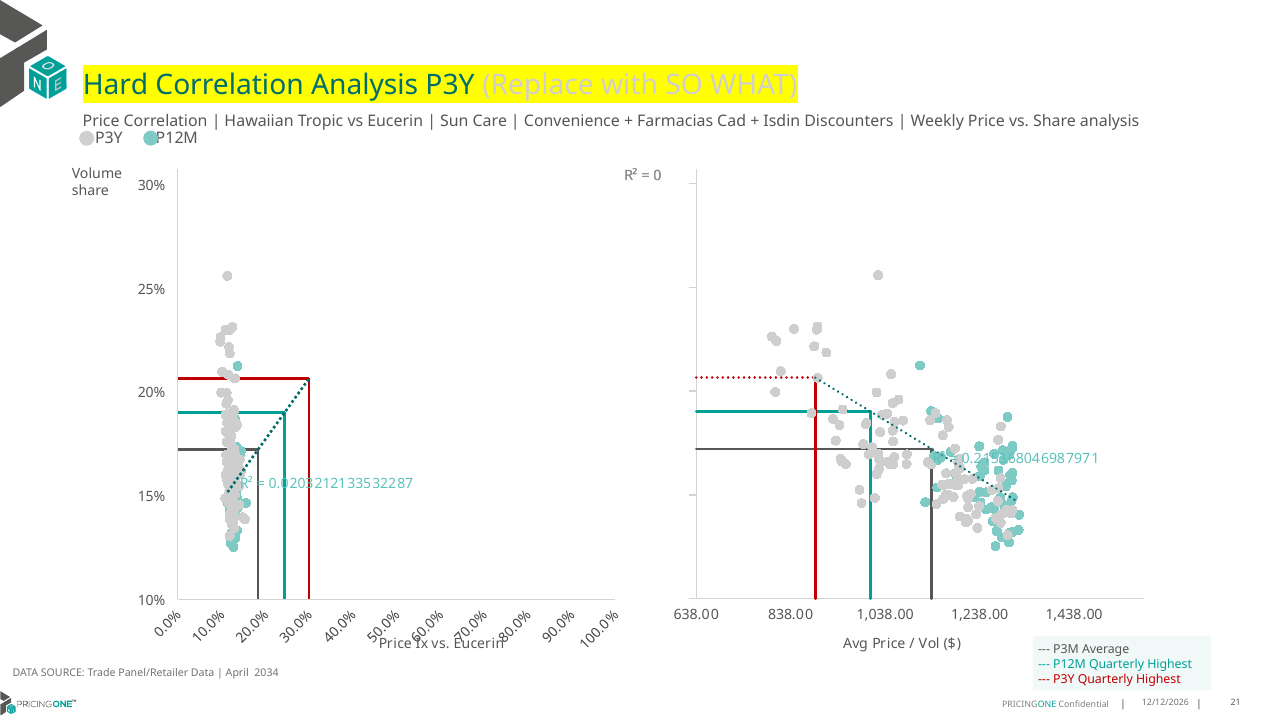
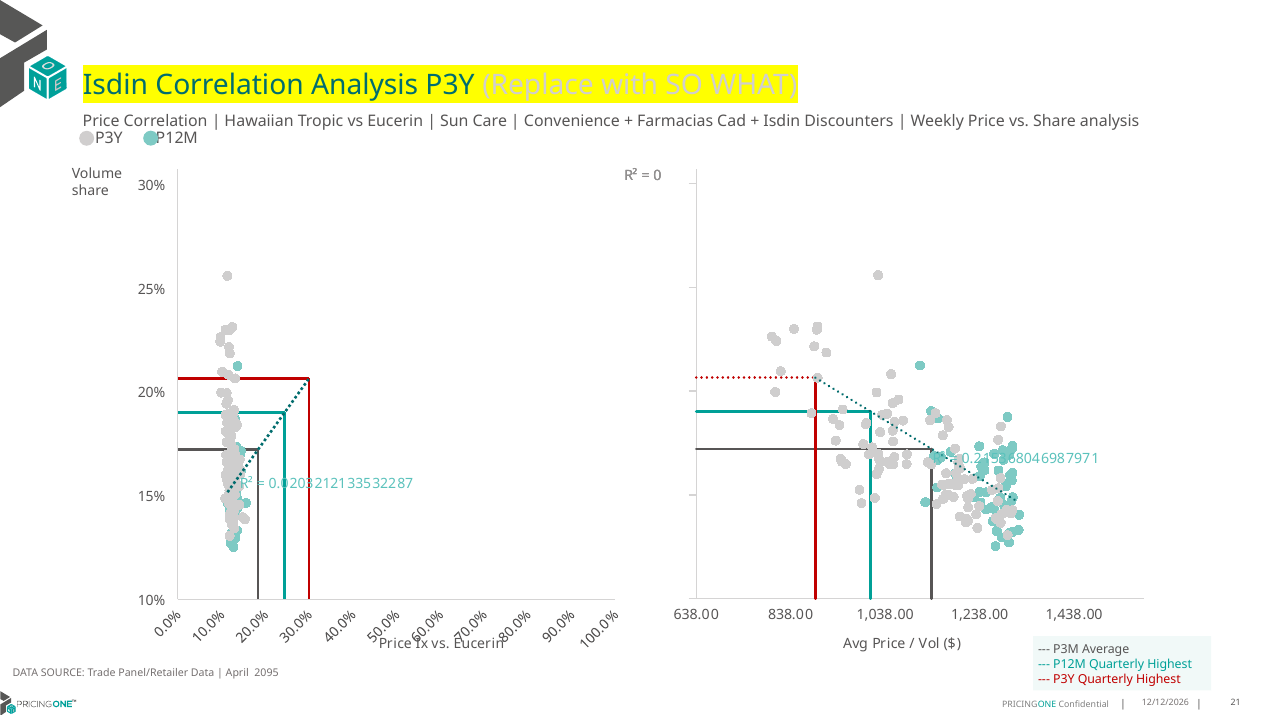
Hard: Hard -> Isdin (115, 85)
2034: 2034 -> 2095 (267, 674)
